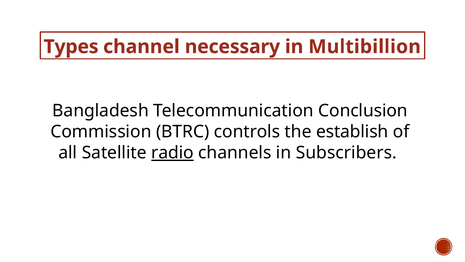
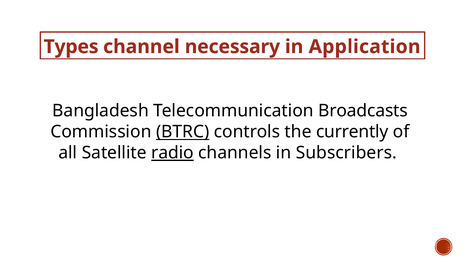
Multibillion: Multibillion -> Application (365, 47)
Conclusion: Conclusion -> Broadcasts (363, 111)
BTRC underline: none -> present (183, 132)
establish: establish -> currently (352, 132)
